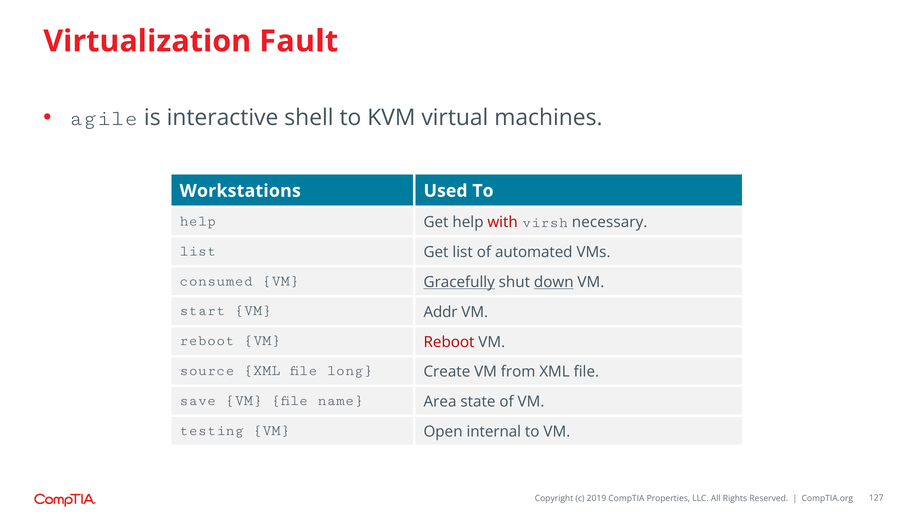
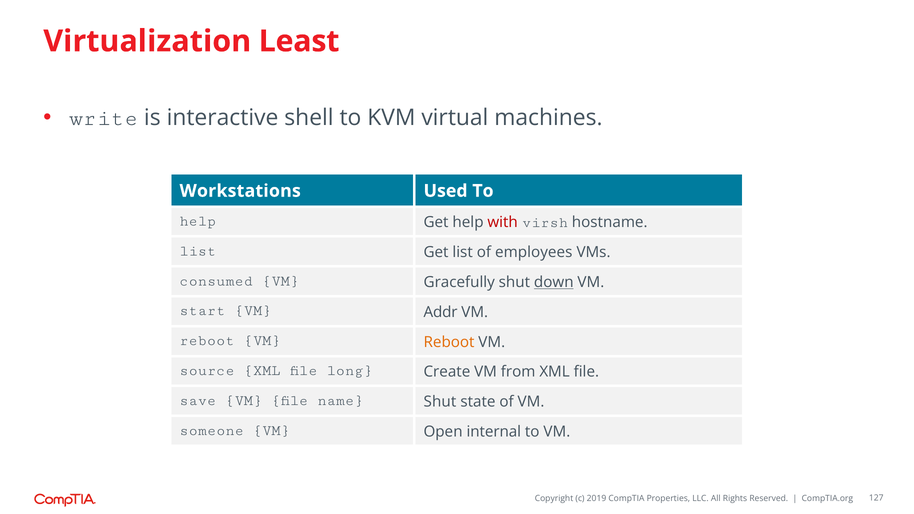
Fault: Fault -> Least (299, 41)
agile: agile -> write (104, 118)
necessary: necessary -> hostname (610, 222)
automated: automated -> employees (534, 252)
Gracefully underline: present -> none (459, 282)
Reboot colour: red -> orange (449, 342)
name Area: Area -> Shut (440, 402)
testing: testing -> someone (212, 430)
